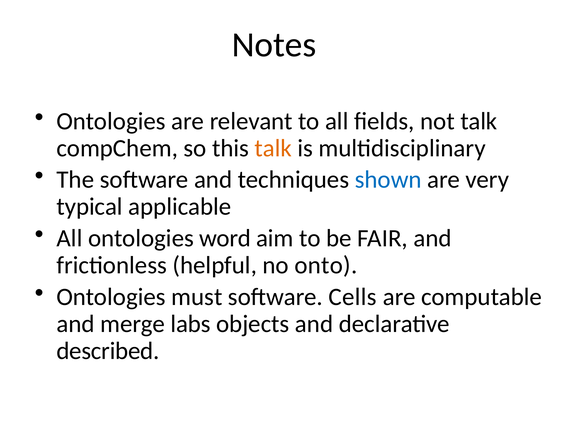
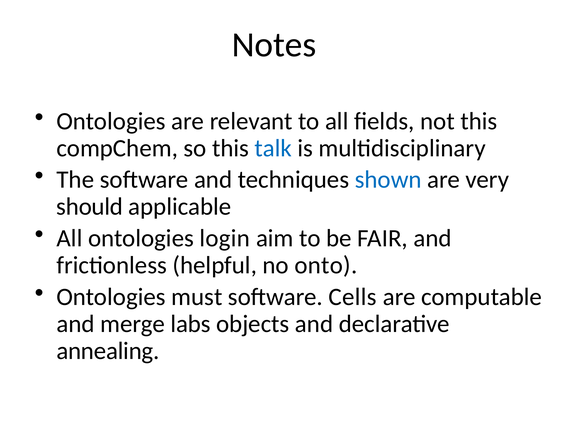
not talk: talk -> this (479, 121)
talk colour: orange -> blue (273, 148)
typical: typical -> should (90, 207)
word: word -> login (225, 238)
described: described -> annealing (108, 351)
